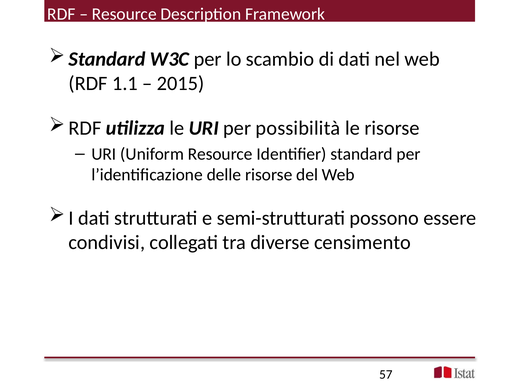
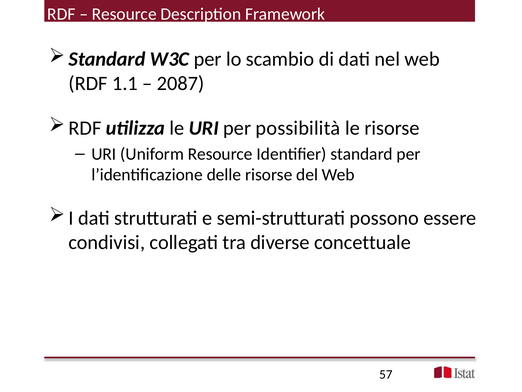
2015: 2015 -> 2087 (181, 83)
censimento: censimento -> concettuale (363, 242)
